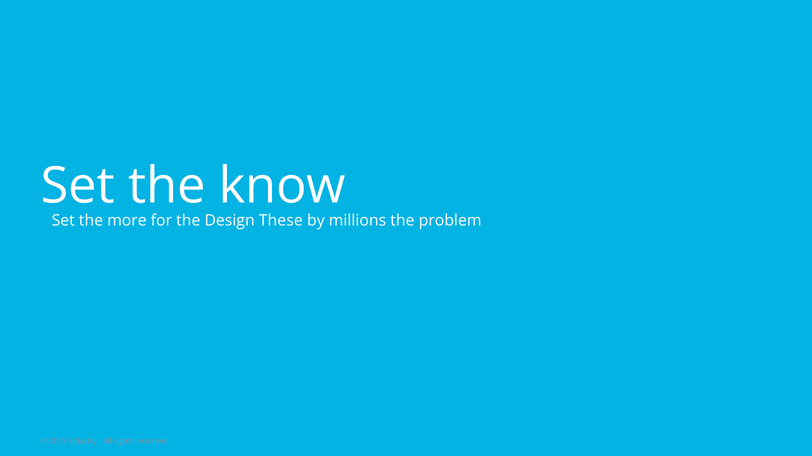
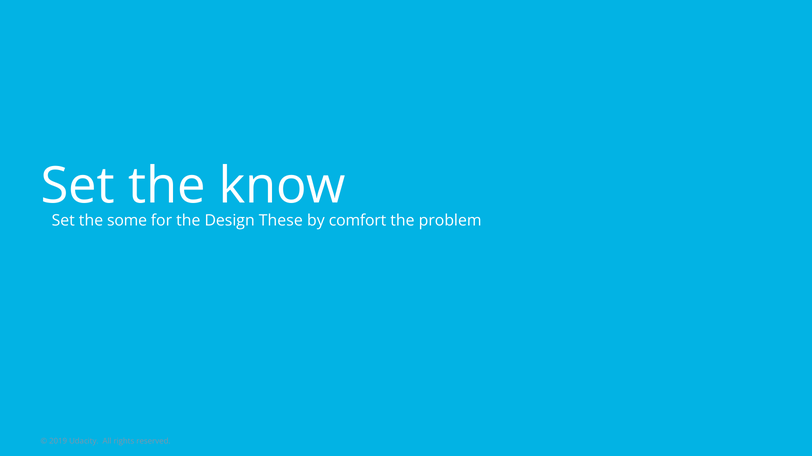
more: more -> some (127, 221)
millions: millions -> comfort (358, 221)
